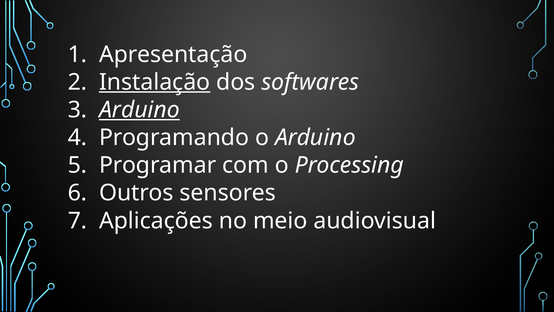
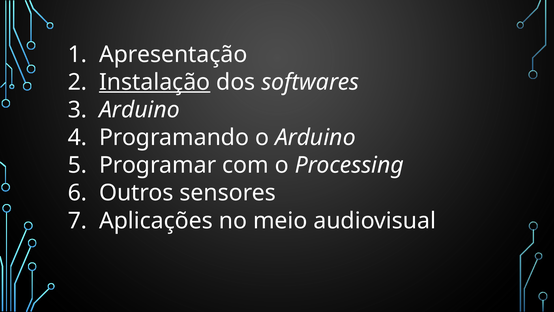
Arduino underline: present -> none (139, 110)
